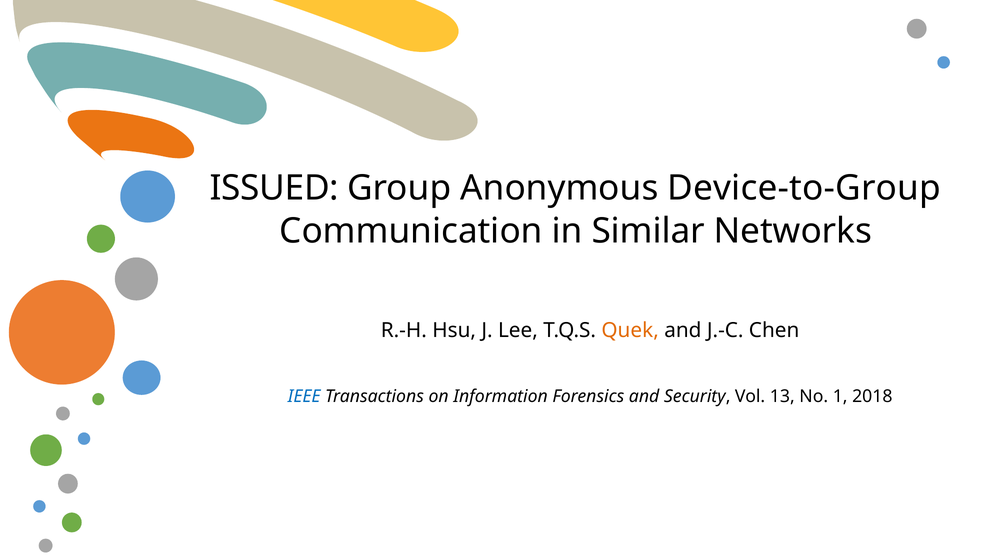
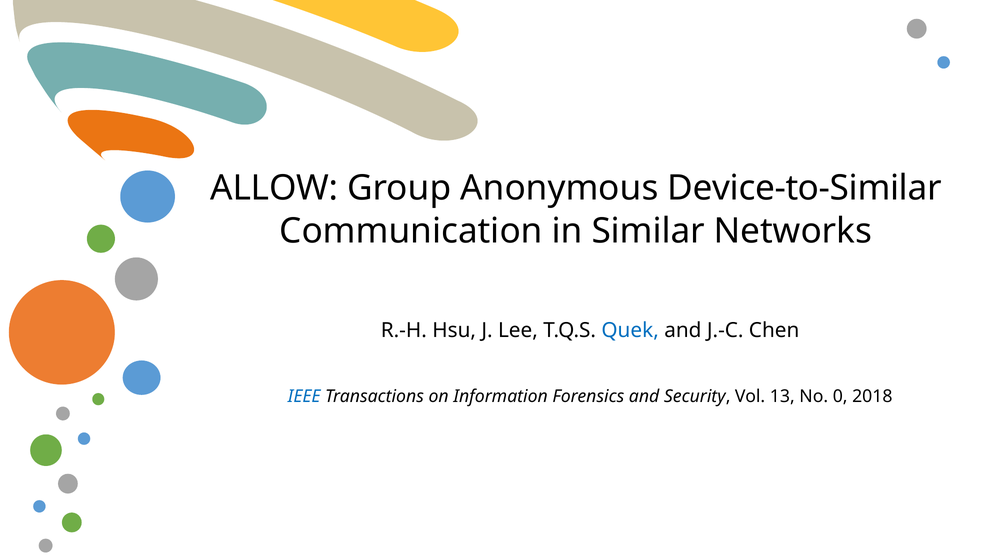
ISSUED: ISSUED -> ALLOW (274, 188)
Device-to-Group: Device-to-Group -> Device-to-Similar (804, 188)
Quek colour: orange -> blue (630, 330)
1: 1 -> 0 (840, 396)
